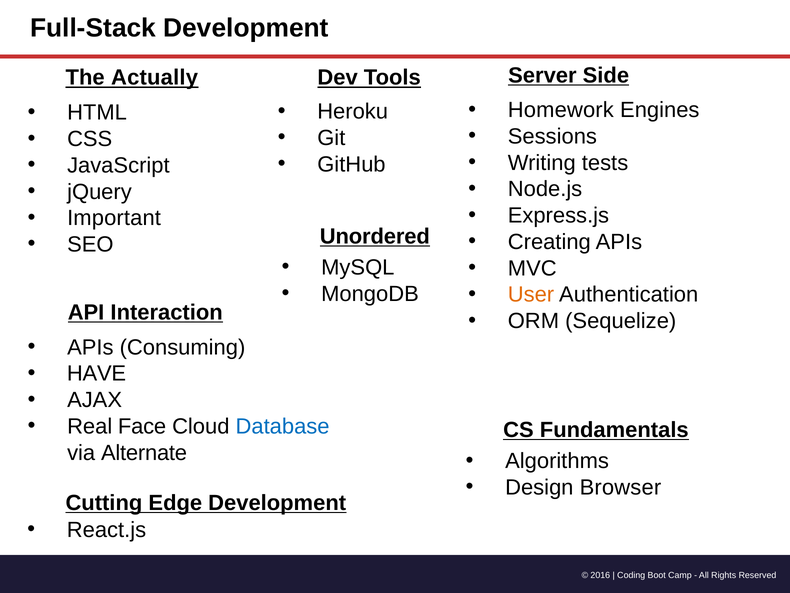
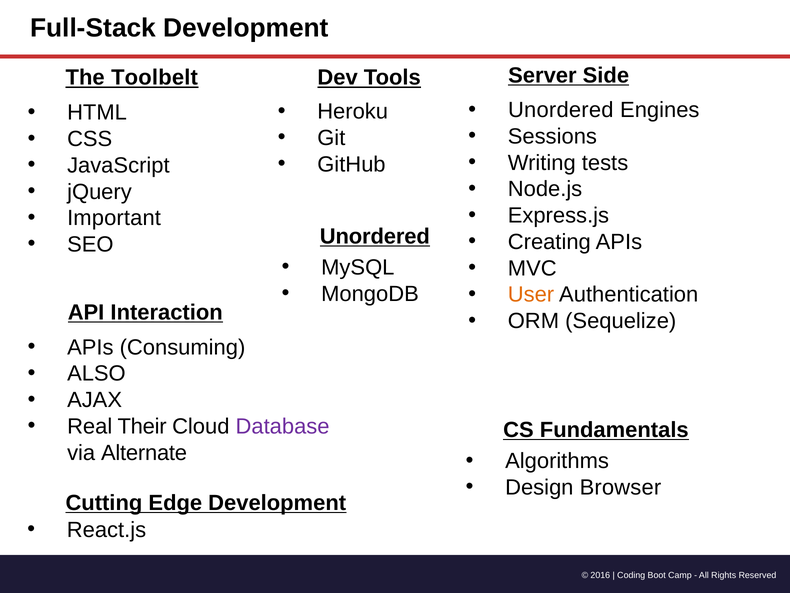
Actually: Actually -> Toolbelt (155, 77)
Homework: Homework -> Unordered (561, 110)
HAVE: HAVE -> ALSO (96, 373)
Face: Face -> Their (142, 426)
Database colour: blue -> purple (283, 426)
